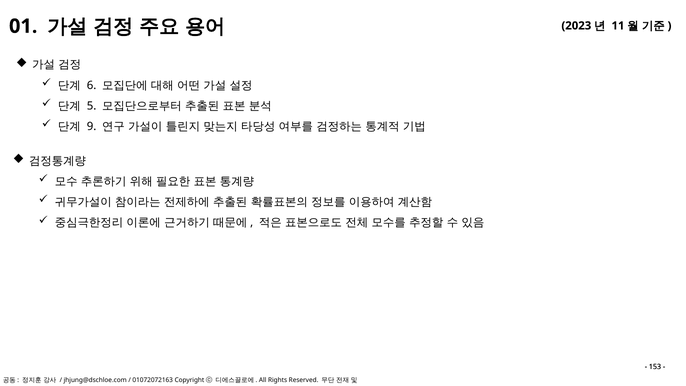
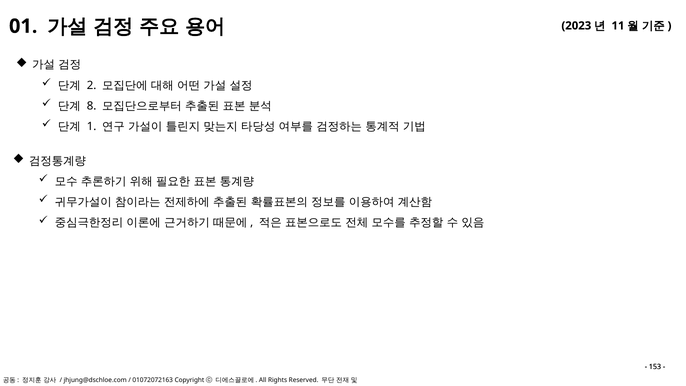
6: 6 -> 2 (92, 85)
5: 5 -> 8 (92, 106)
9: 9 -> 1 (92, 126)
